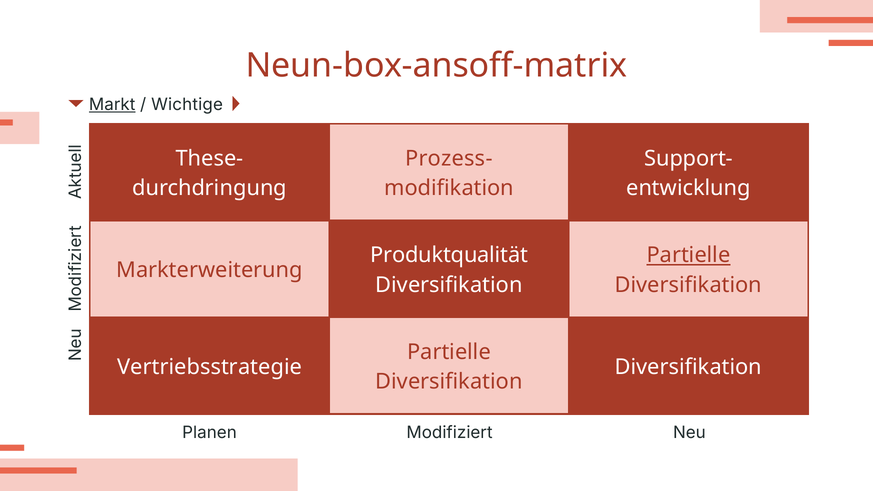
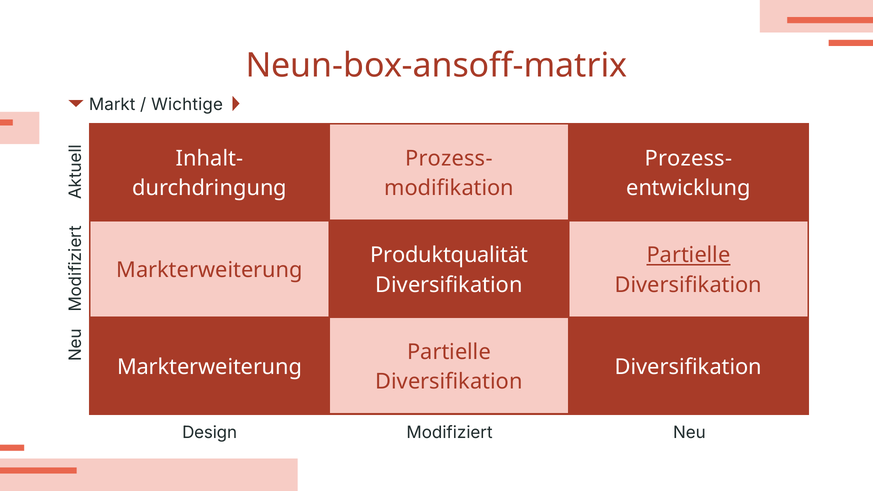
Markt underline: present -> none (112, 105)
These-: These- -> Inhalt- (210, 159)
Support-: Support- -> Prozess- (688, 159)
Vertriebsstrategie: Vertriebsstrategie -> Markterweiterung (210, 367)
Planen: Planen -> Design (210, 433)
